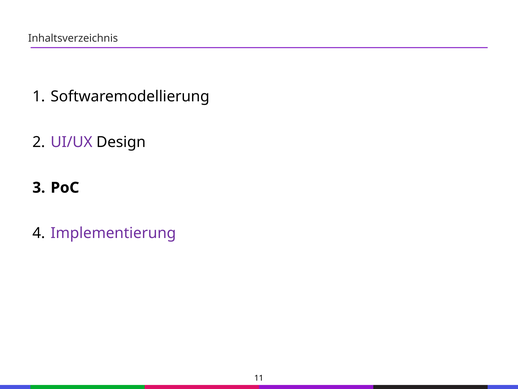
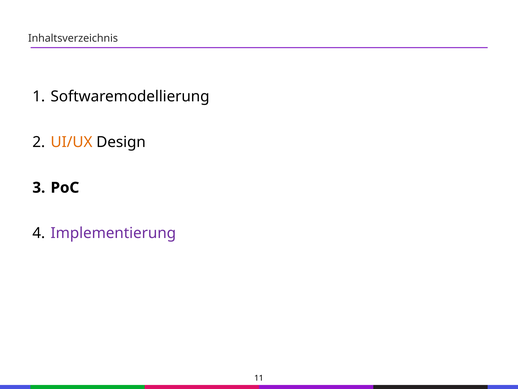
UI/UX colour: purple -> orange (71, 142)
